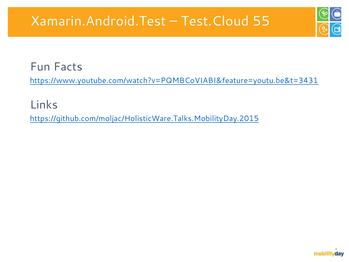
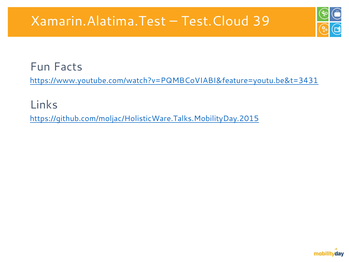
Xamarin.Android.Test: Xamarin.Android.Test -> Xamarin.Alatima.Test (98, 21)
55: 55 -> 39 (261, 21)
